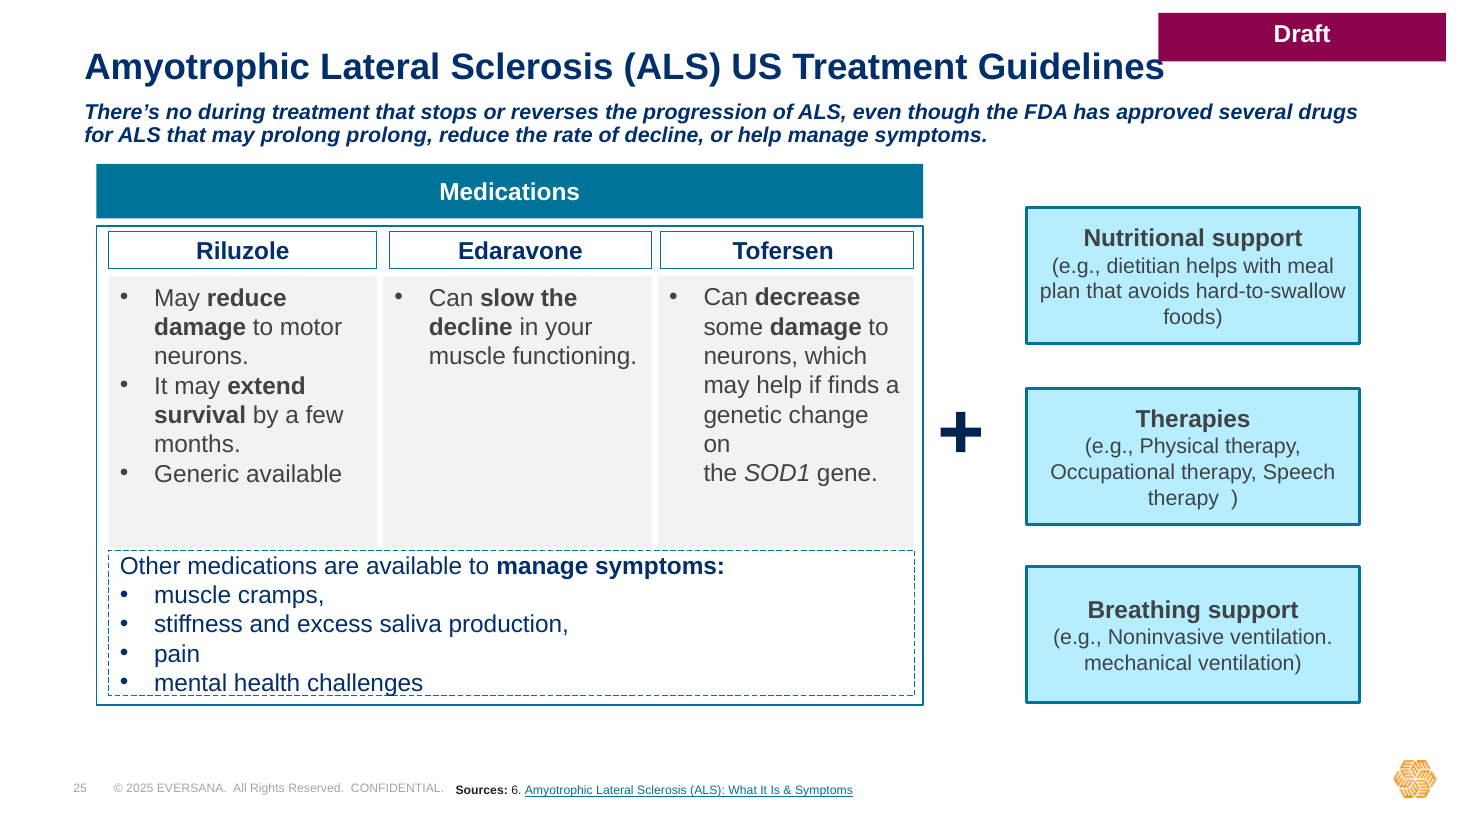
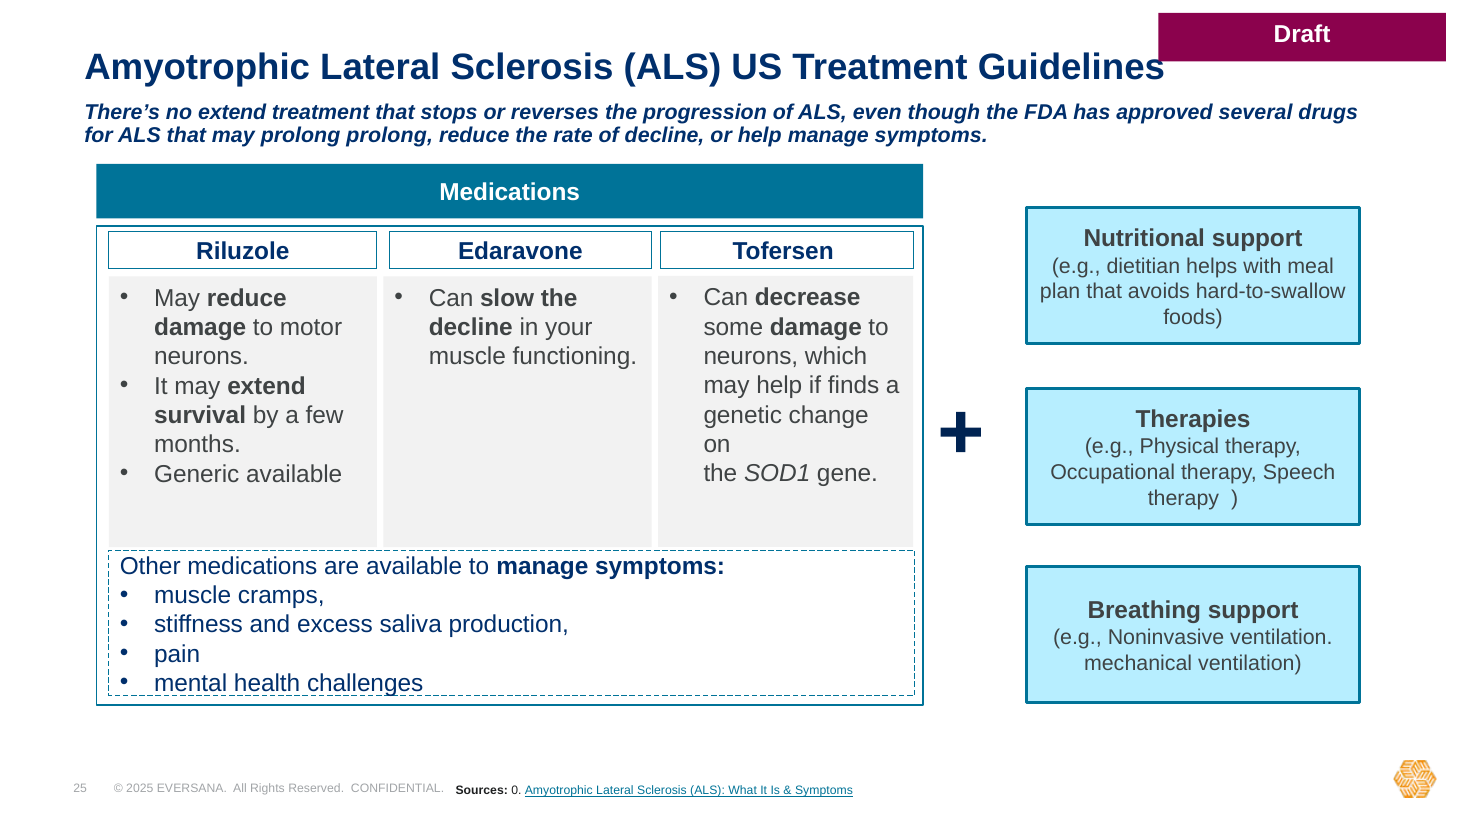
no during: during -> extend (232, 112)
6: 6 -> 0 (517, 790)
